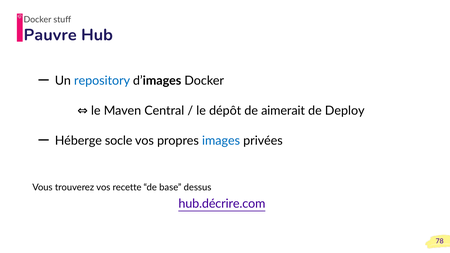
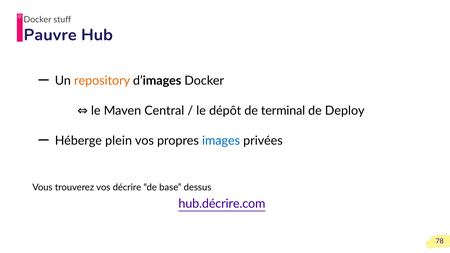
repository colour: blue -> orange (102, 81)
aimerait: aimerait -> terminal (283, 111)
socle: socle -> plein (119, 141)
recette: recette -> décrire (127, 187)
